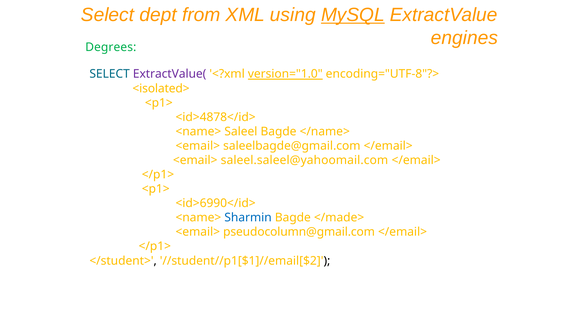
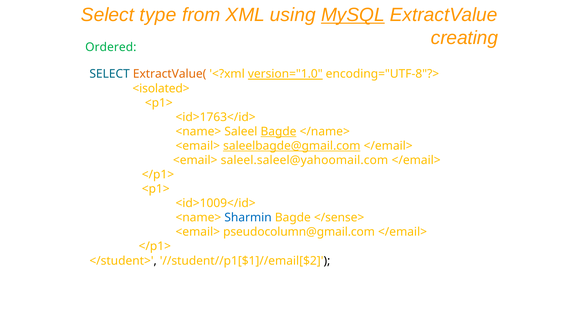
dept: dept -> type (158, 15)
engines: engines -> creating (464, 38)
Degrees: Degrees -> Ordered (111, 47)
ExtractValue( colour: purple -> orange (170, 74)
<id>4878</id>: <id>4878</id> -> <id>1763</id> (216, 117)
Bagde underline: none -> present (279, 131)
saleelbagde@gmail.com underline: none -> present (292, 146)
<id>6990</id>: <id>6990</id> -> <id>1009</id> (216, 203)
</made>: </made> -> </sense> (339, 218)
